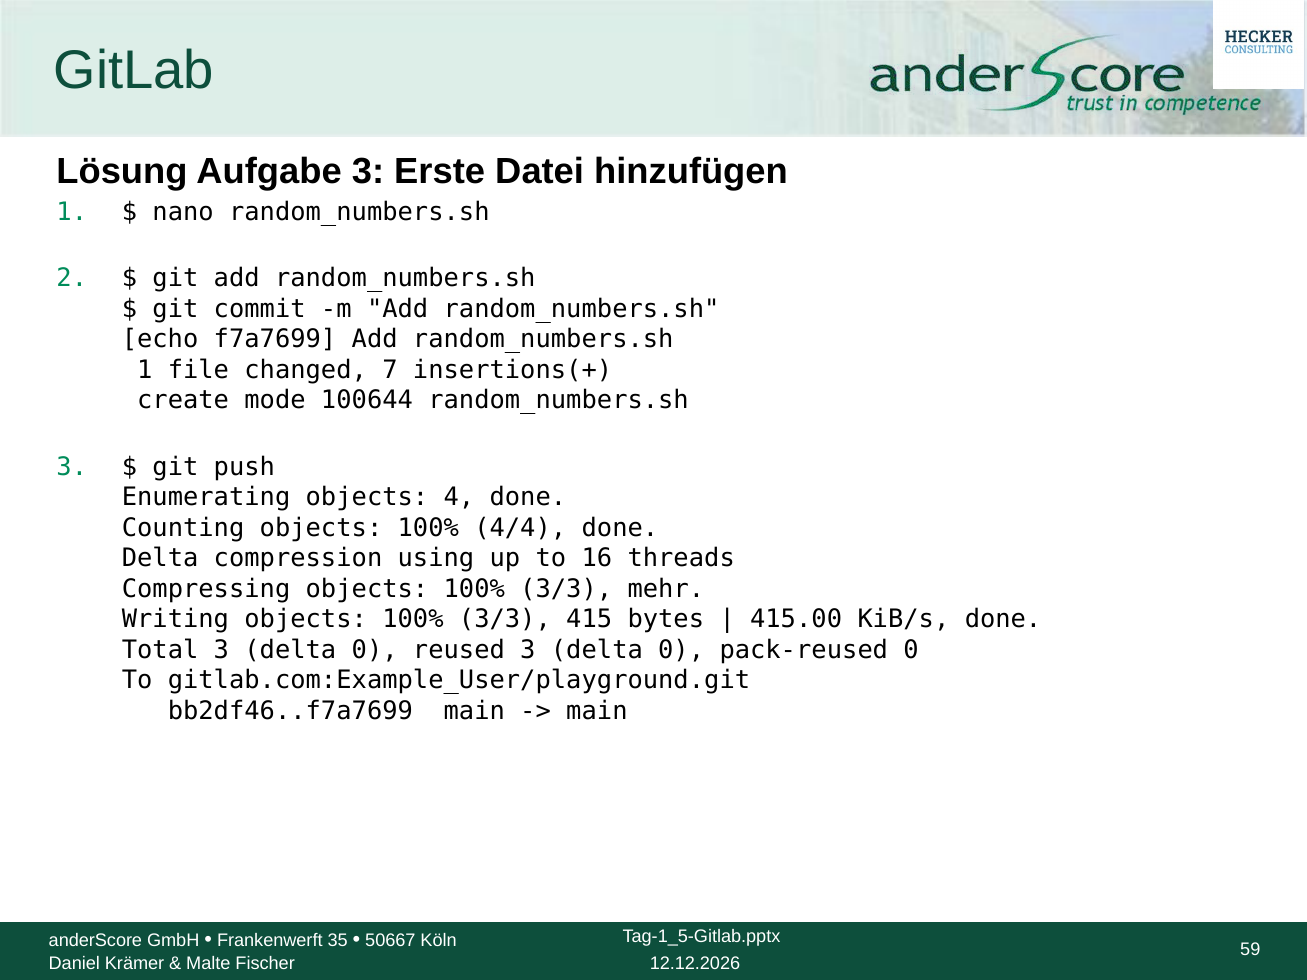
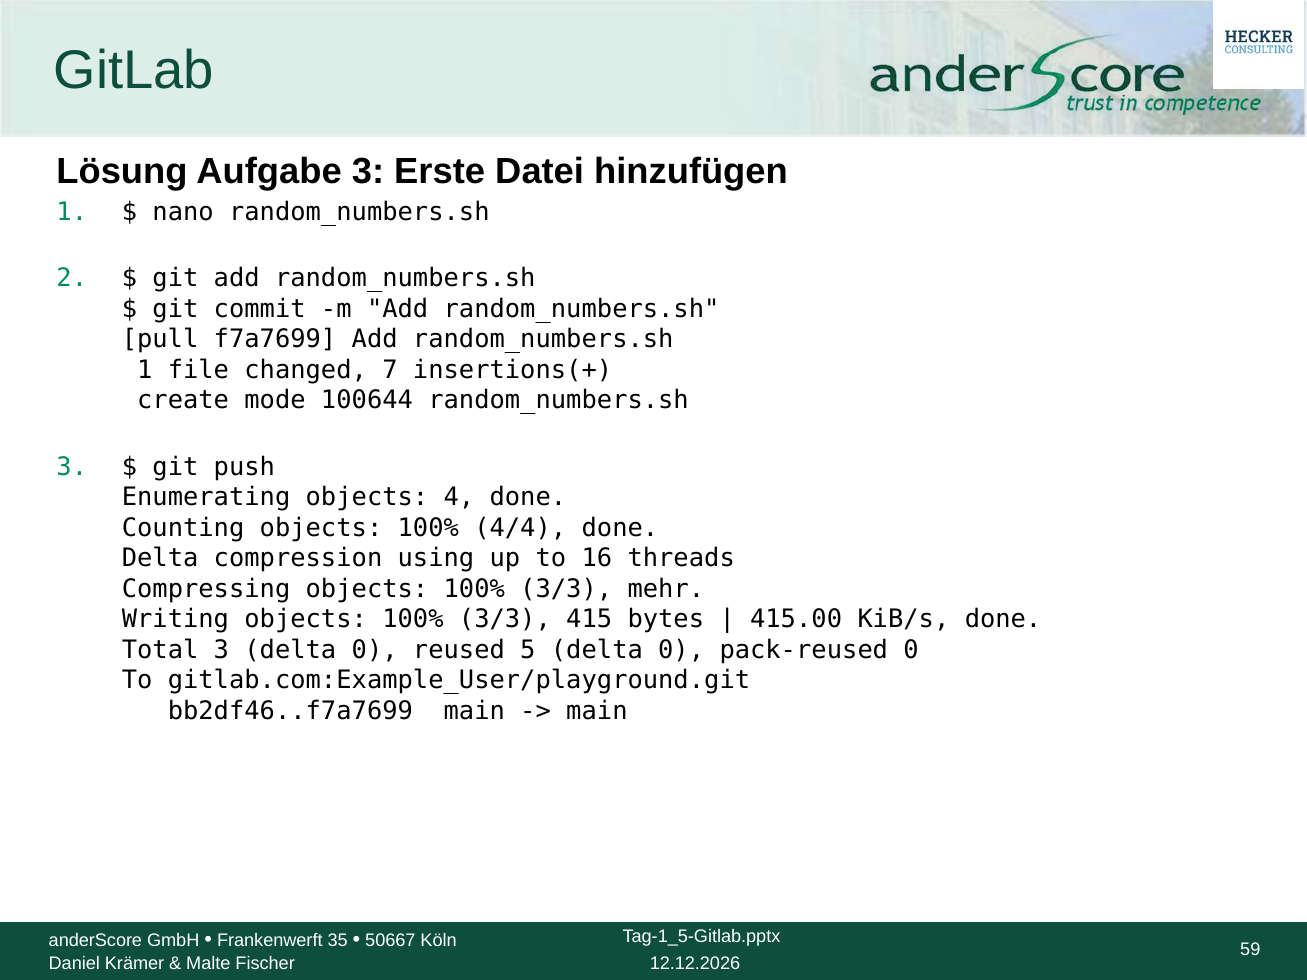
echo: echo -> pull (160, 340)
reused 3: 3 -> 5 (528, 650)
